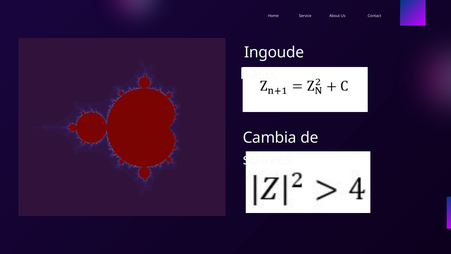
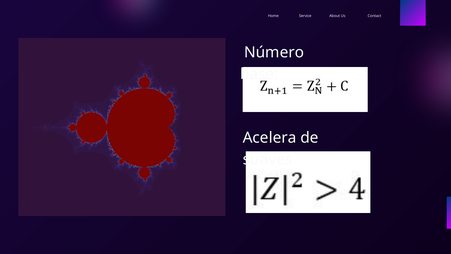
Ingoude: Ingoude -> Número (274, 52)
Cambia: Cambia -> Acelera (270, 138)
